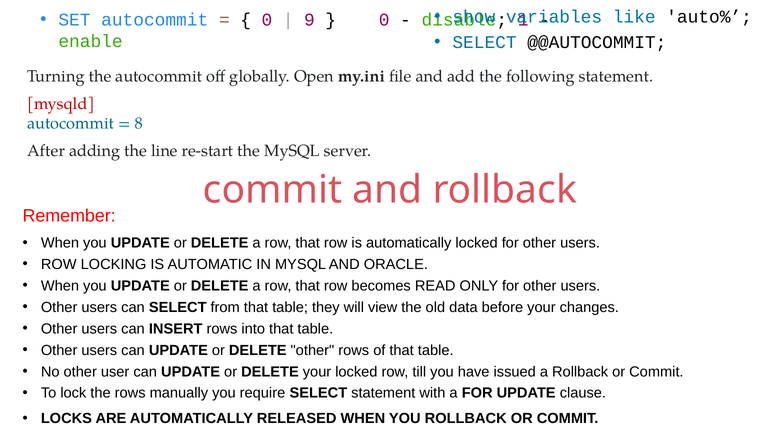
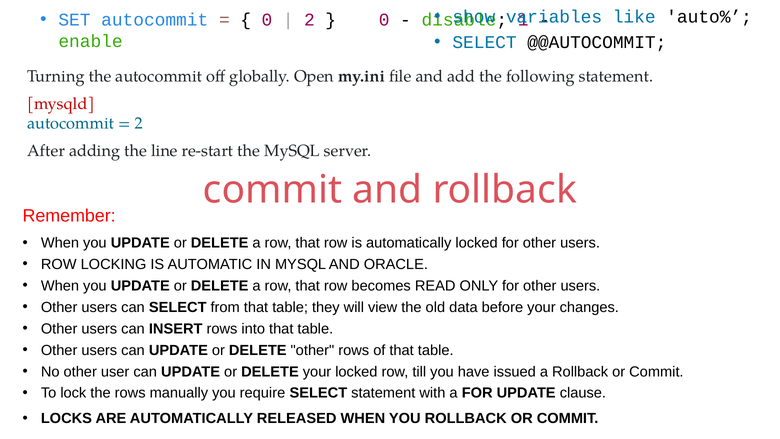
9: 9 -> 2 (309, 20)
8: 8 -> 2 (139, 123)
